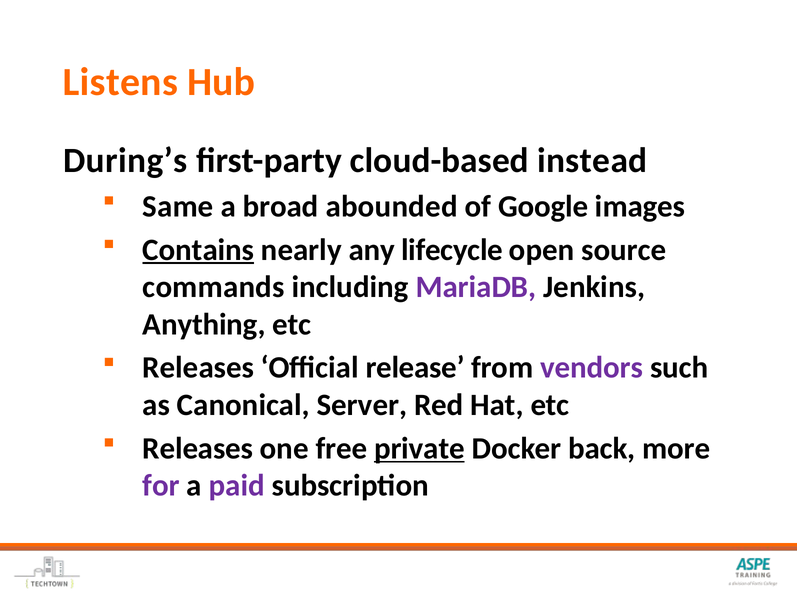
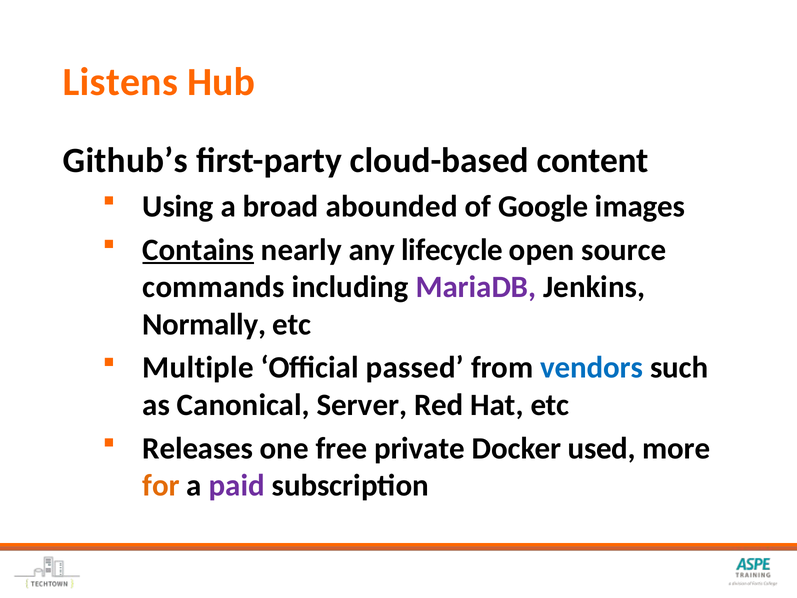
During’s: During’s -> Github’s (125, 161)
instead: instead -> content (593, 161)
Same: Same -> Using (178, 206)
Anything: Anything -> Normally (204, 324)
Releases: Releases -> Multiple (198, 368)
release: release -> passed (415, 368)
vendors colour: purple -> blue (592, 368)
private underline: present -> none (419, 448)
back: back -> used (602, 448)
for colour: purple -> orange (161, 485)
